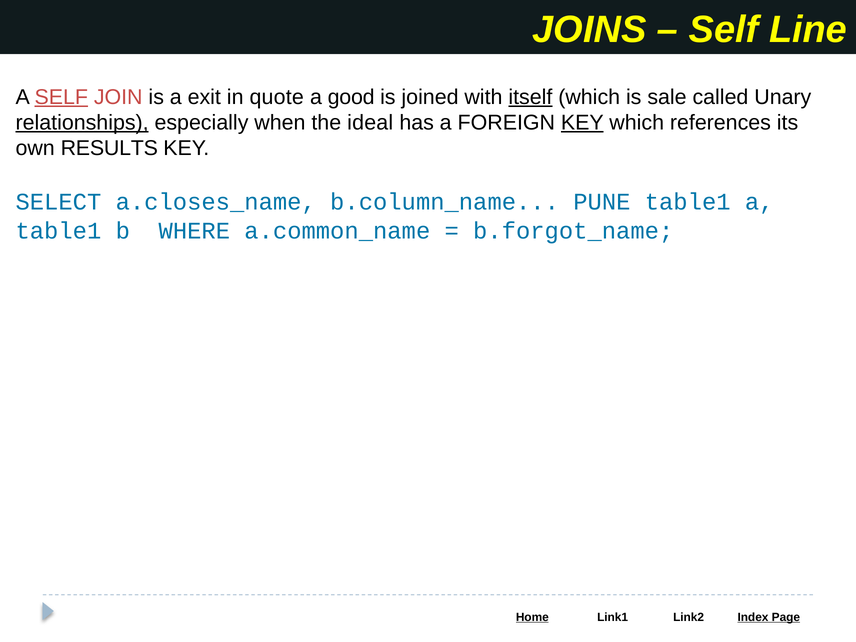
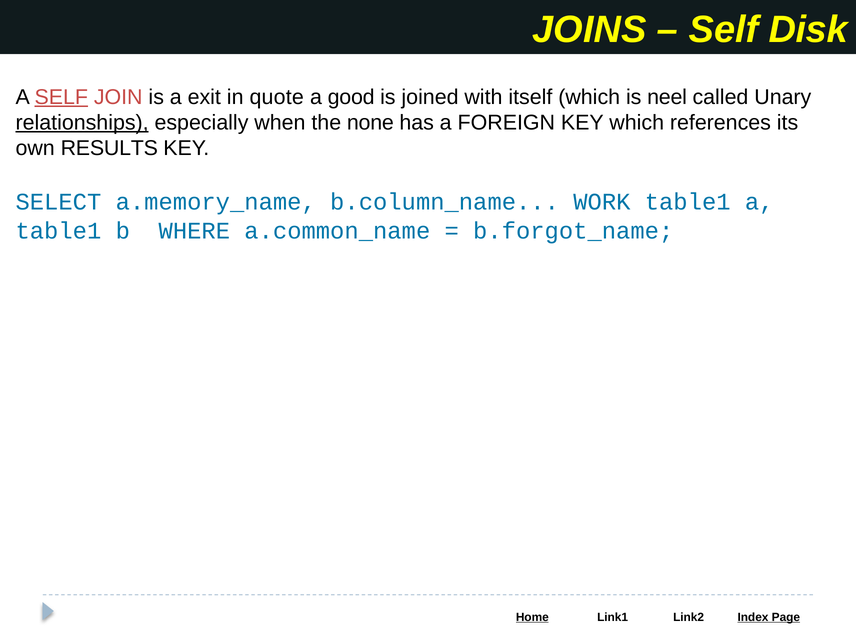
Line: Line -> Disk (808, 30)
itself underline: present -> none (530, 97)
sale: sale -> neel (667, 97)
ideal: ideal -> none (370, 123)
KEY underline: present -> none (582, 123)
a.closes_name: a.closes_name -> a.memory_name (216, 202)
PUNE: PUNE -> WORK (602, 202)
